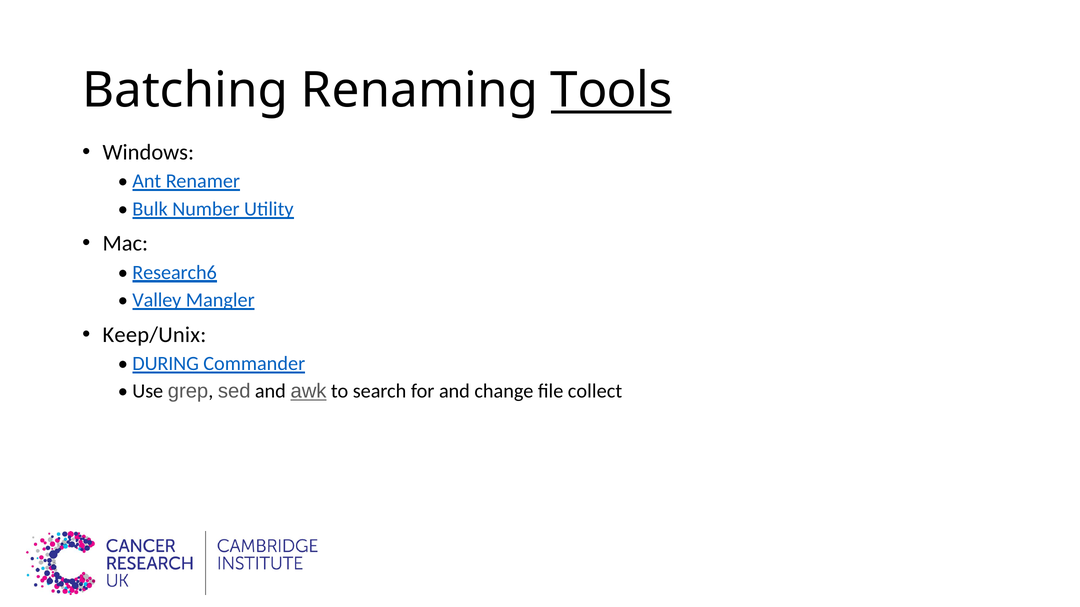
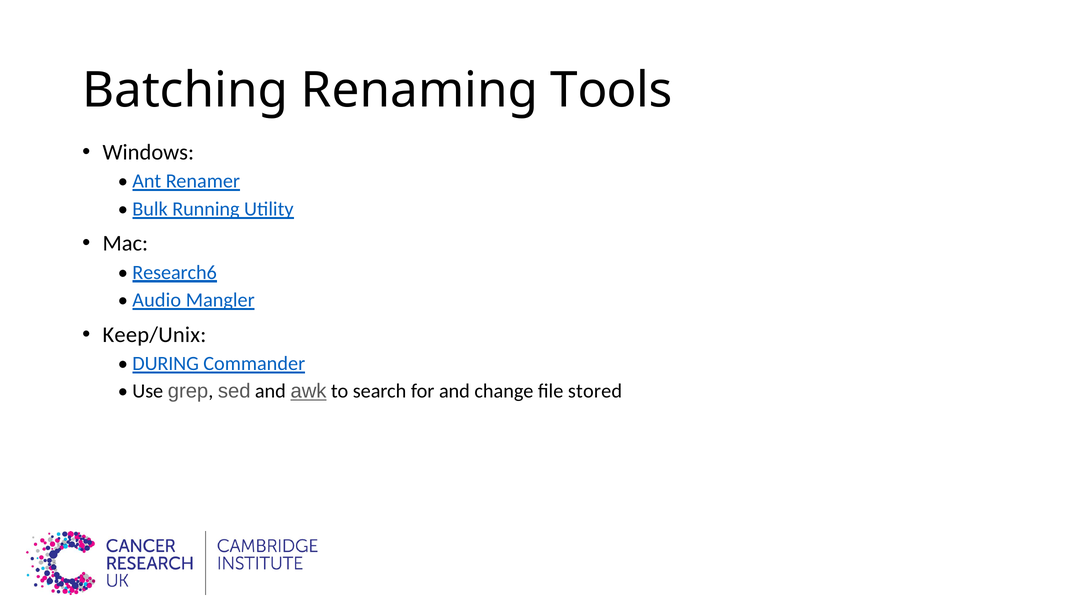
Tools underline: present -> none (611, 91)
Number: Number -> Running (206, 209)
Valley: Valley -> Audio (157, 301)
collect: collect -> stored (595, 392)
